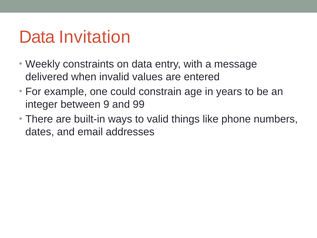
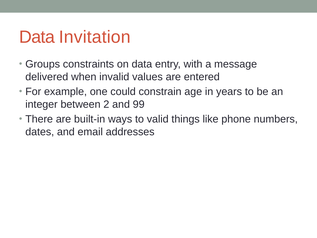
Weekly: Weekly -> Groups (43, 64)
9: 9 -> 2 (106, 104)
